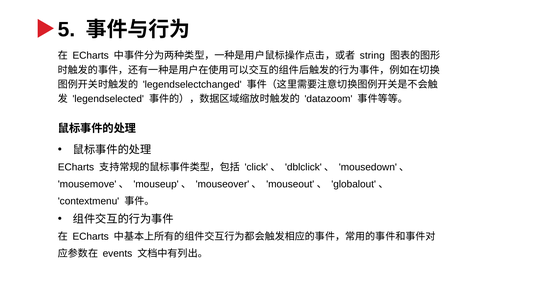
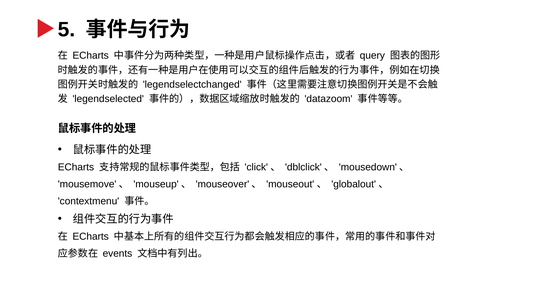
string: string -> query (372, 56)
